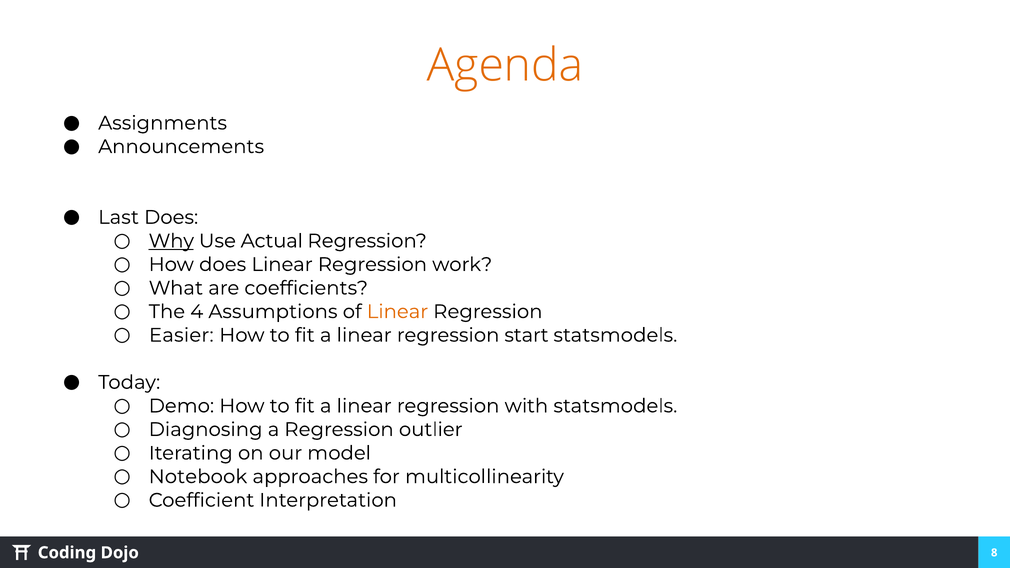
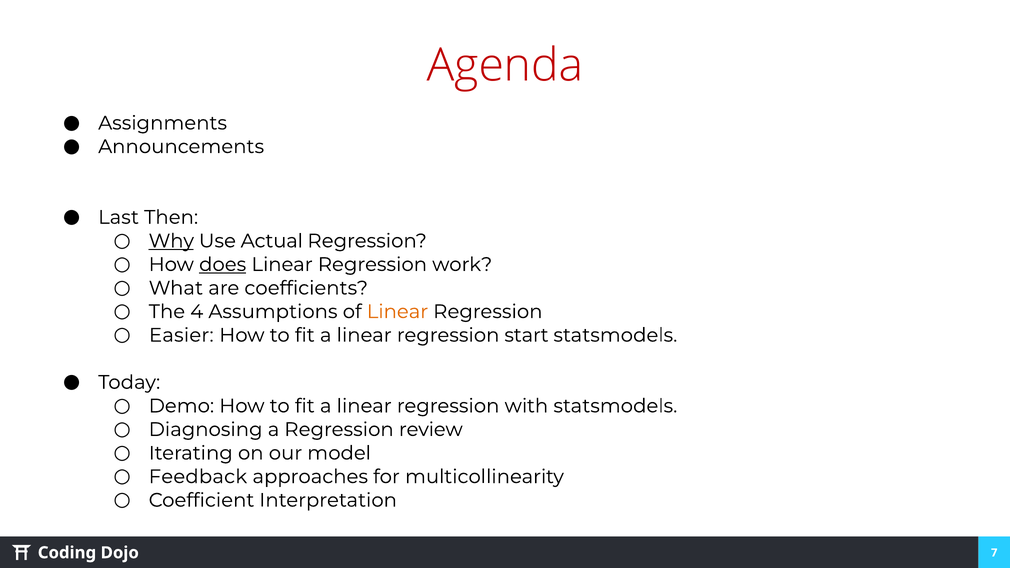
Agenda colour: orange -> red (505, 65)
Last Does: Does -> Then (171, 217)
does underline: none -> present (223, 265)
outlier: outlier -> review (431, 430)
Notebook: Notebook -> Feedback (198, 477)
8: 8 -> 7 (994, 553)
